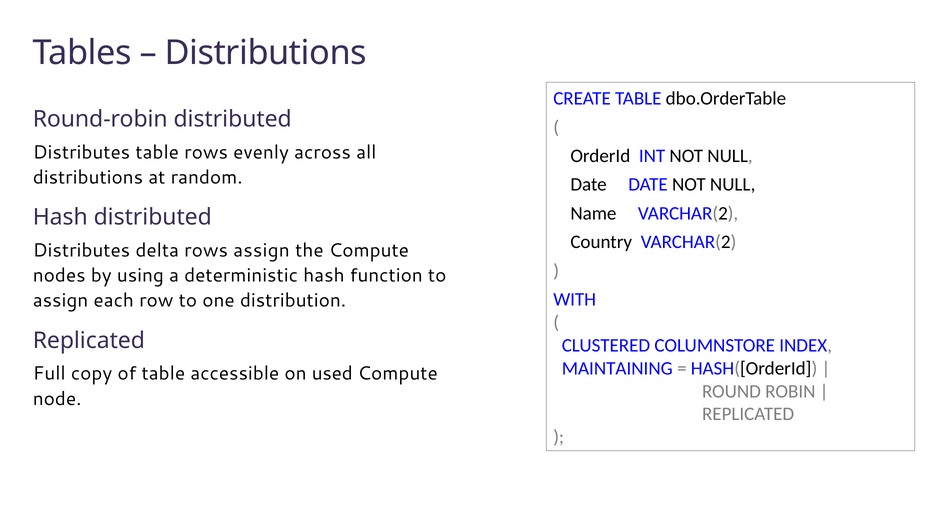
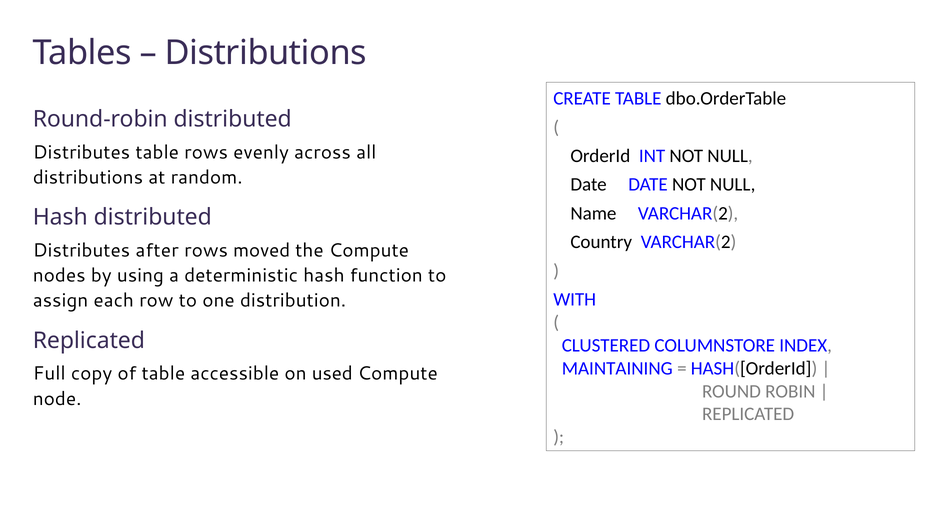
delta: delta -> after (157, 250)
rows assign: assign -> moved (262, 250)
